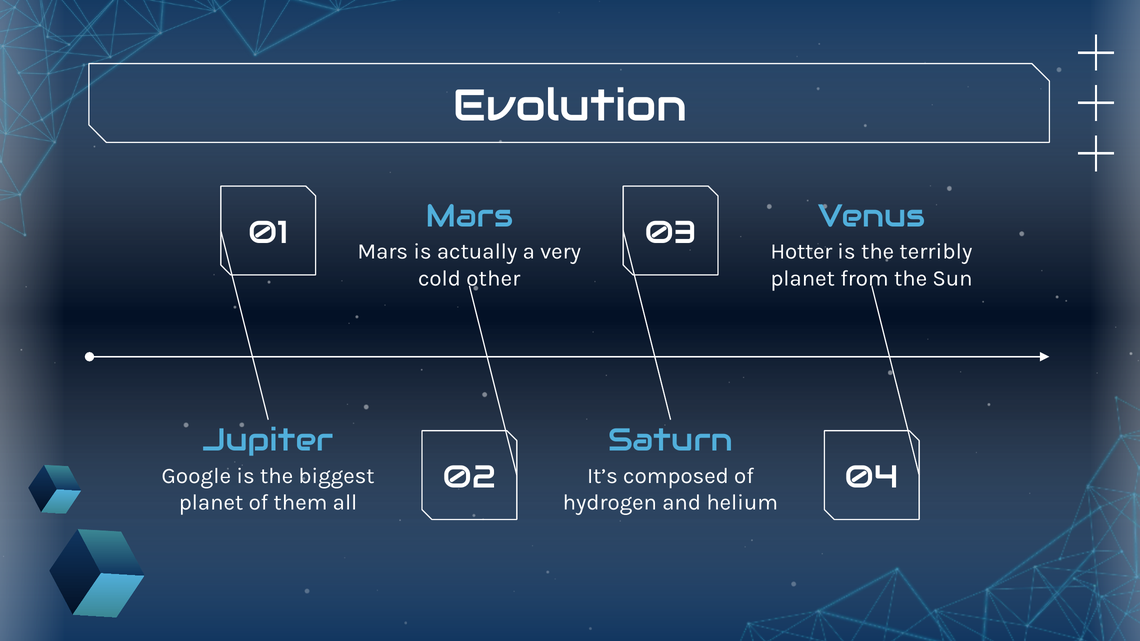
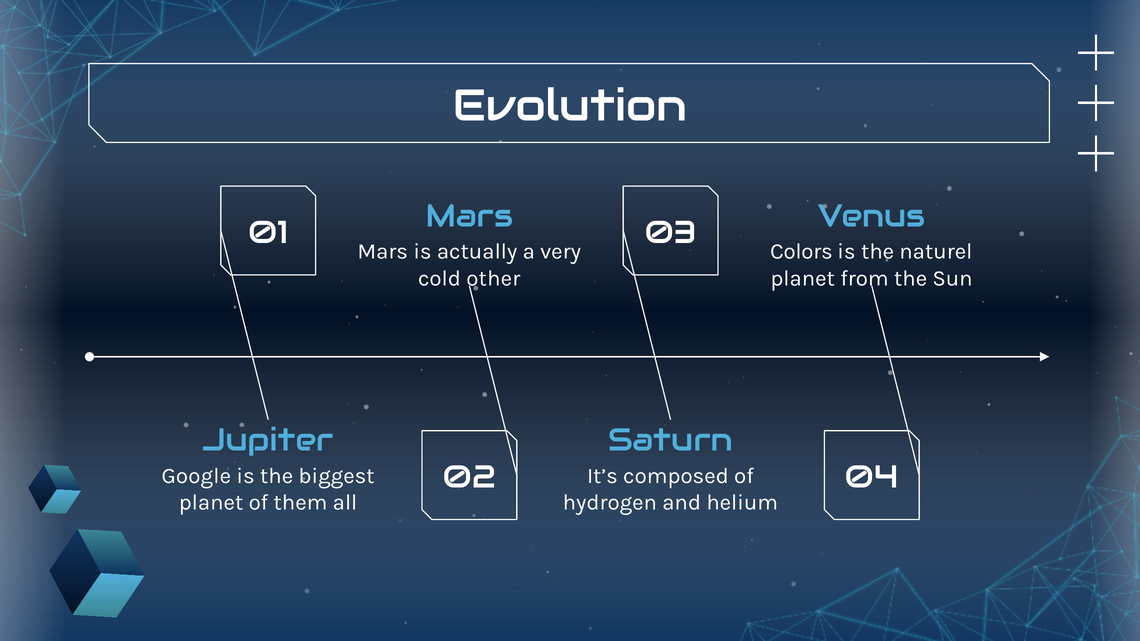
Hotter: Hotter -> Colors (801, 252)
terribly: terribly -> naturel (936, 252)
